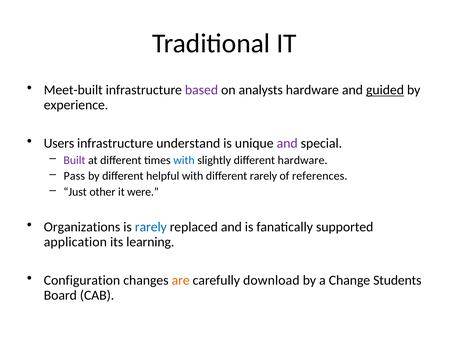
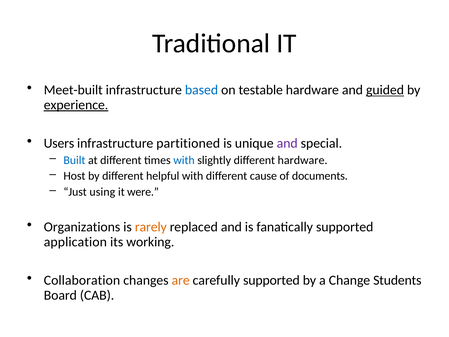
based colour: purple -> blue (202, 90)
analysts: analysts -> testable (261, 90)
experience underline: none -> present (76, 105)
understand: understand -> partitioned (188, 143)
Built colour: purple -> blue (74, 160)
Pass: Pass -> Host (74, 176)
different rarely: rarely -> cause (263, 176)
references: references -> documents (320, 176)
other: other -> using (102, 192)
rarely colour: blue -> orange (151, 227)
learning: learning -> working (150, 242)
Configuration: Configuration -> Collaboration (82, 280)
carefully download: download -> supported (271, 280)
